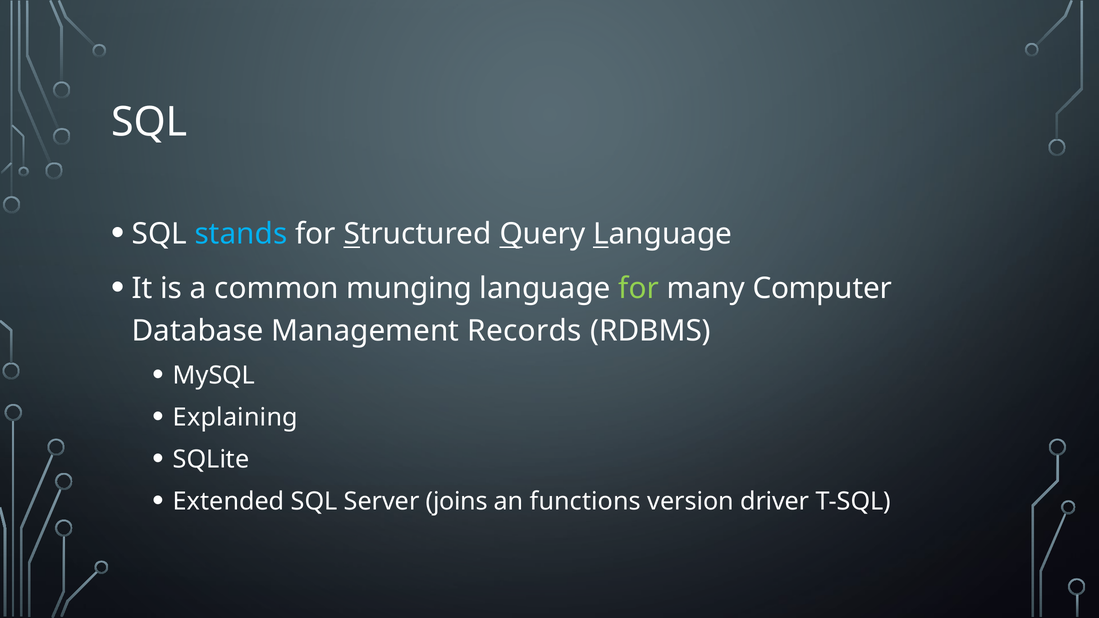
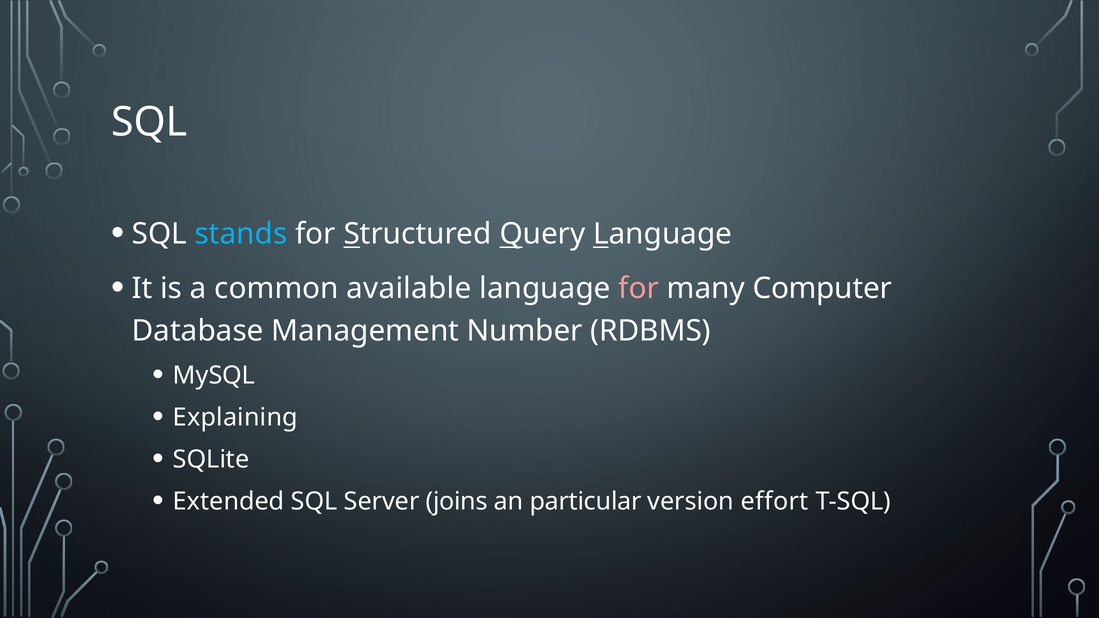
munging: munging -> available (409, 288)
for colour: light green -> pink (639, 288)
Records: Records -> Number (525, 331)
functions: functions -> particular (586, 501)
driver: driver -> effort (775, 501)
